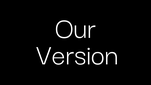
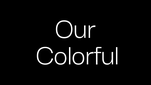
Version: Version -> Colorful (77, 54)
